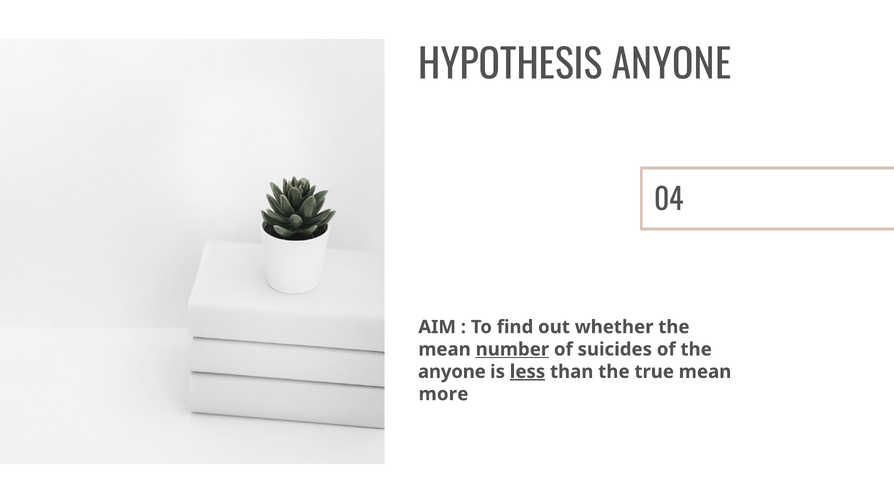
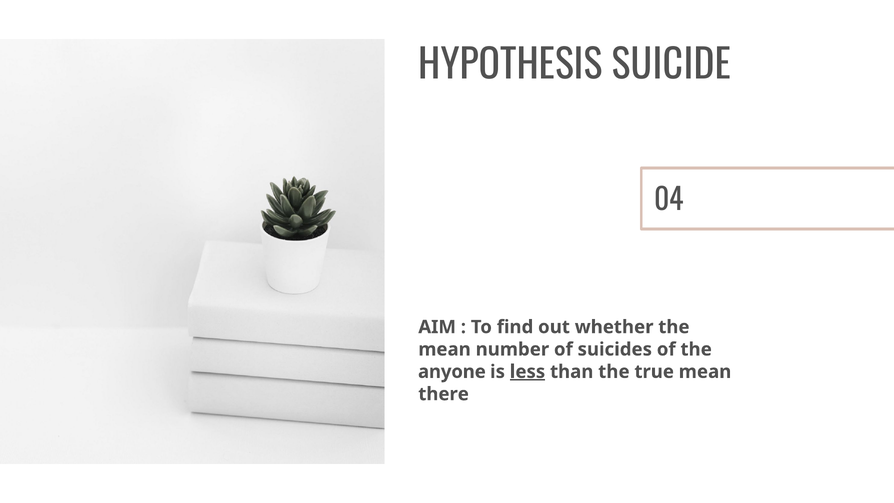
HYPOTHESIS ANYONE: ANYONE -> SUICIDE (671, 66)
number underline: present -> none (512, 349)
more: more -> there (444, 394)
